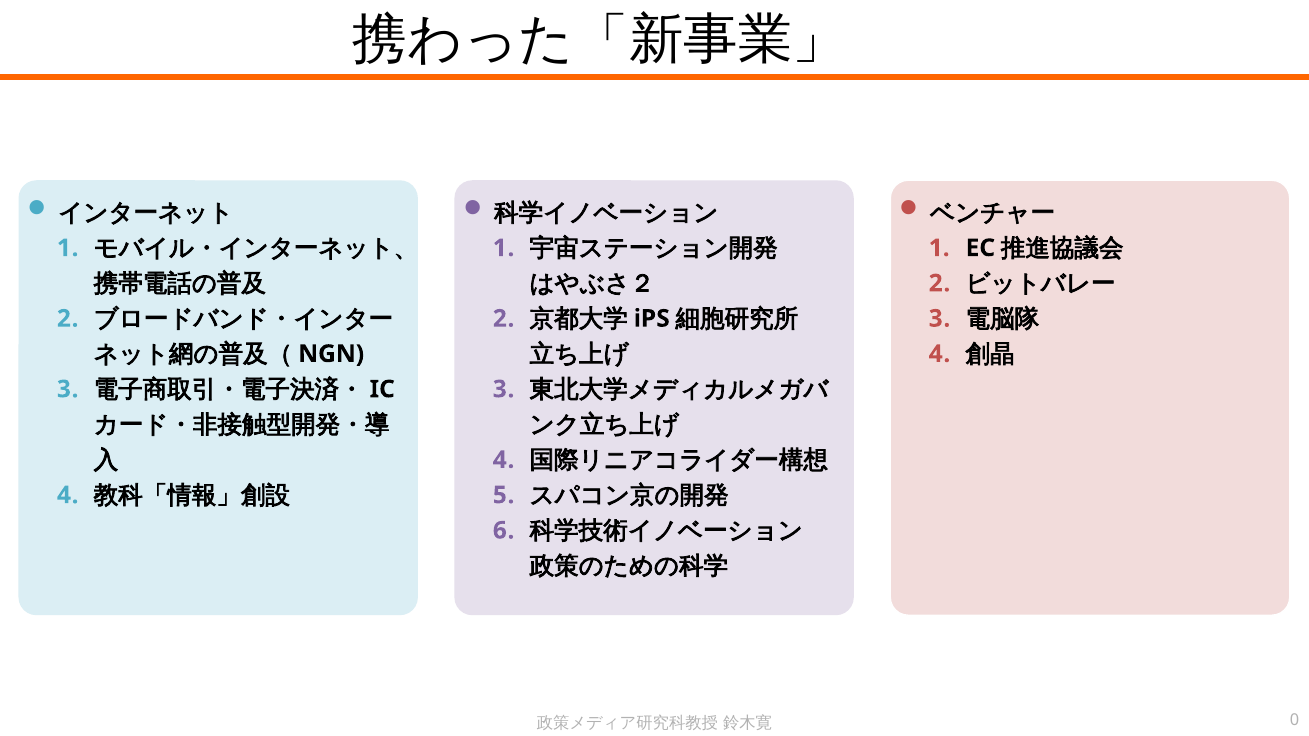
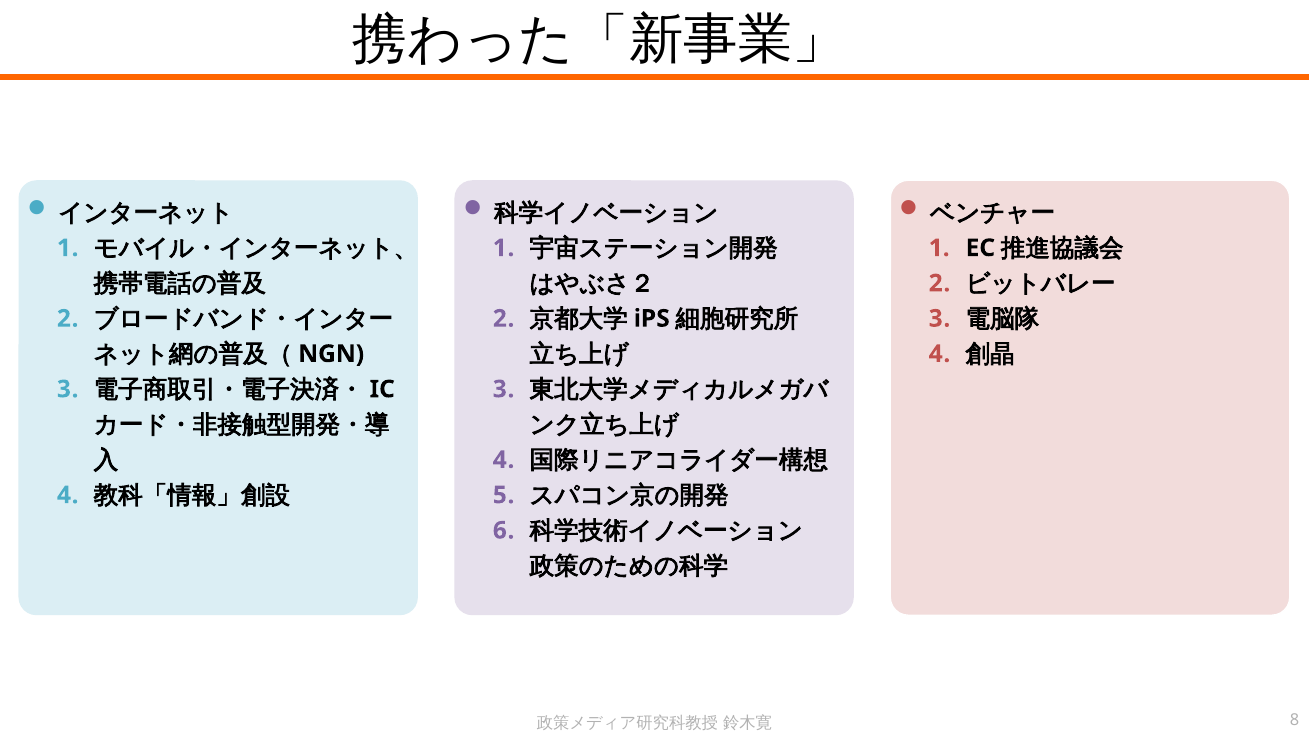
0: 0 -> 8 (1295, 721)
